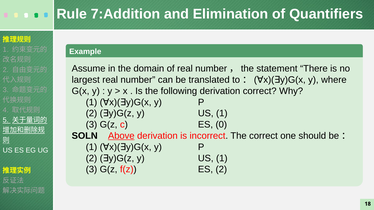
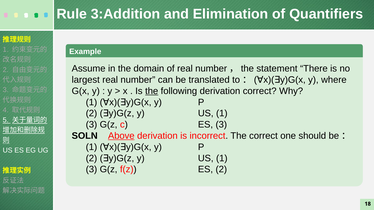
7:Addition: 7:Addition -> 3:Addition (126, 14)
the underline: none -> present (152, 91)
ES 0: 0 -> 3 (221, 125)
